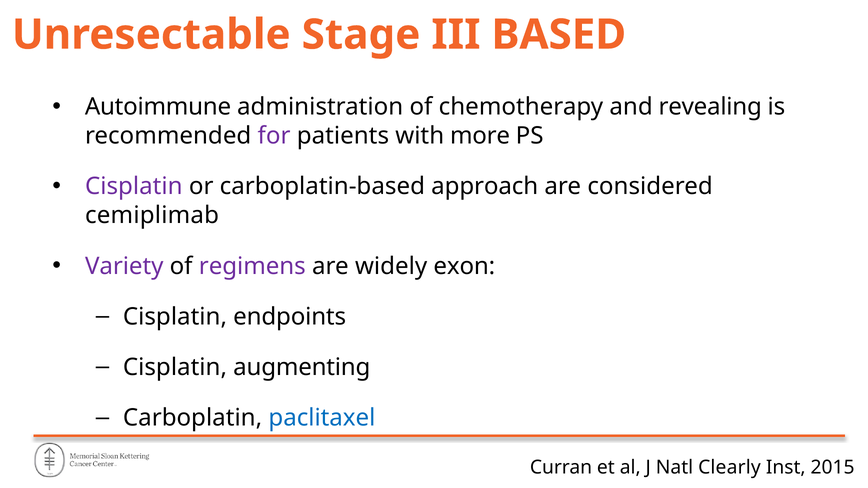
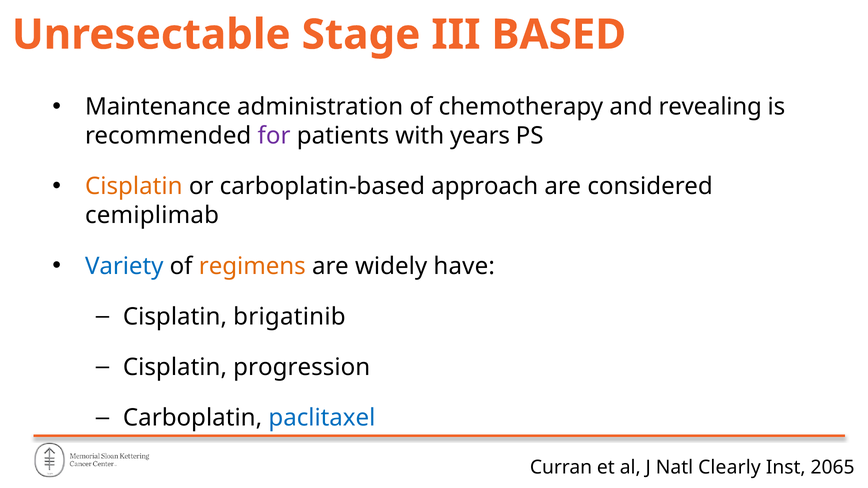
Autoimmune: Autoimmune -> Maintenance (158, 107)
more: more -> years (480, 136)
Cisplatin colour: purple -> orange (134, 187)
Variety colour: purple -> blue (124, 266)
regimens colour: purple -> orange (252, 266)
exon: exon -> have (464, 266)
endpoints: endpoints -> brigatinib (289, 317)
augmenting: augmenting -> progression (302, 368)
2015: 2015 -> 2065 (833, 468)
